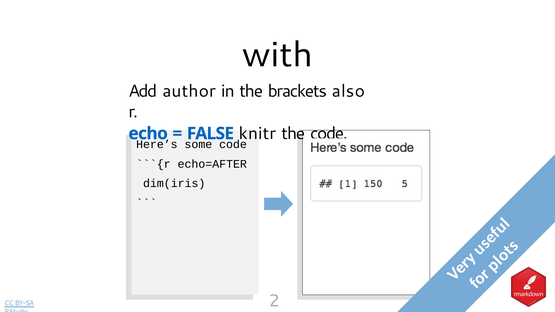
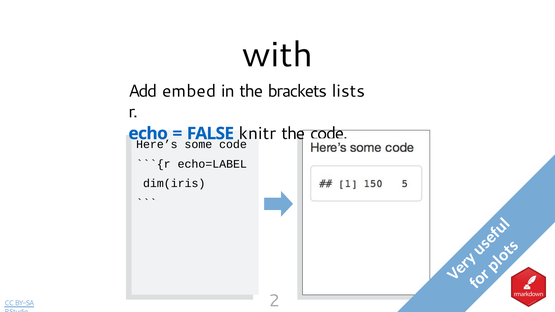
author: author -> embed (189, 91)
also: also -> lists (348, 91)
echo=AFTER: echo=AFTER -> echo=LABEL (212, 164)
